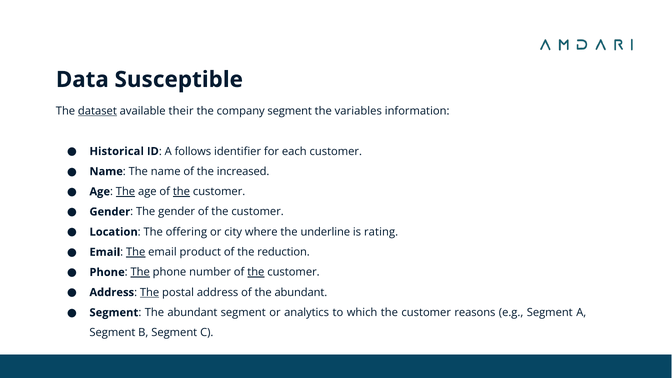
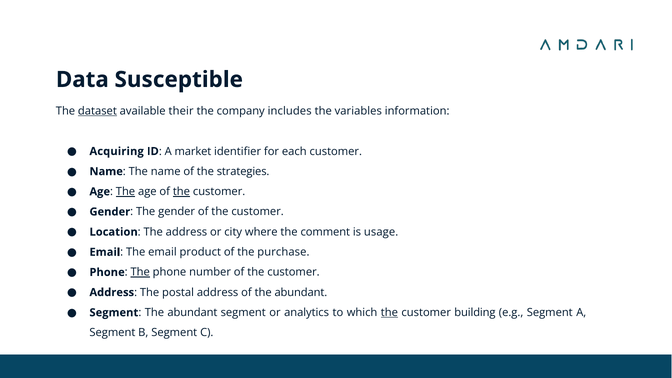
company segment: segment -> includes (290, 111)
Historical: Historical -> Acquiring (117, 151)
follows: follows -> market (193, 151)
increased: increased -> strategies (243, 171)
The offering: offering -> address (186, 232)
underline: underline -> comment (325, 232)
rating: rating -> usage (381, 232)
The underline: present -> none (136, 252)
reduction: reduction -> purchase (283, 252)
the underline: present -> none (256, 272)
The underline: present -> none (150, 292)
the underline: none -> present (389, 313)
reasons: reasons -> building (475, 313)
